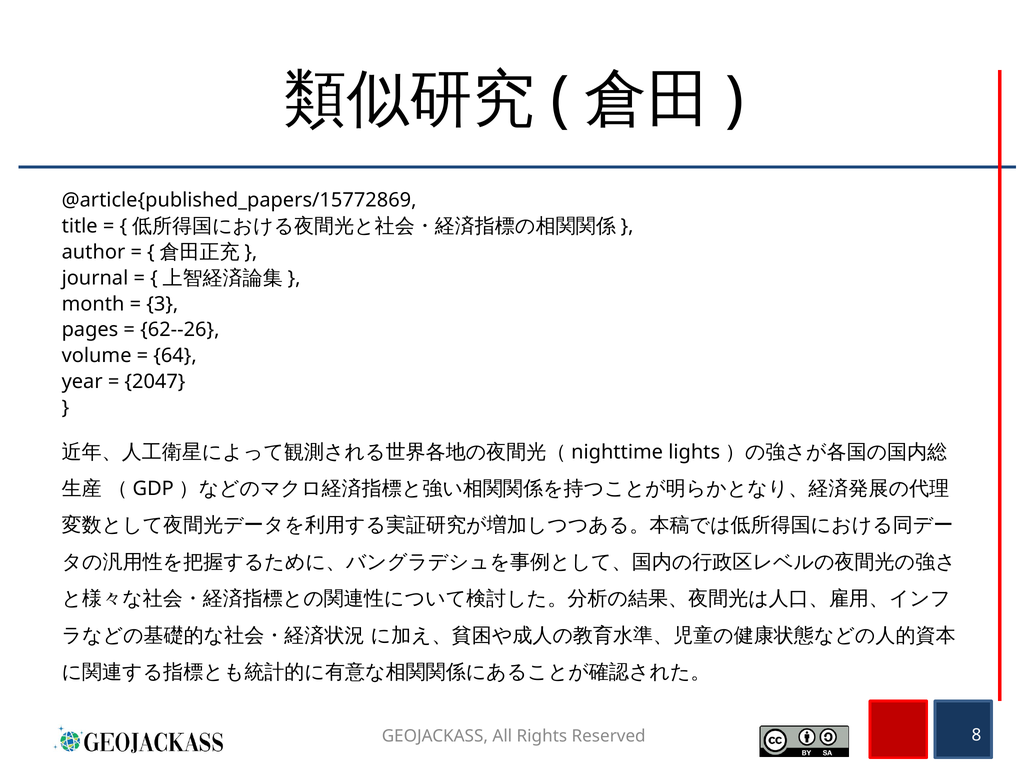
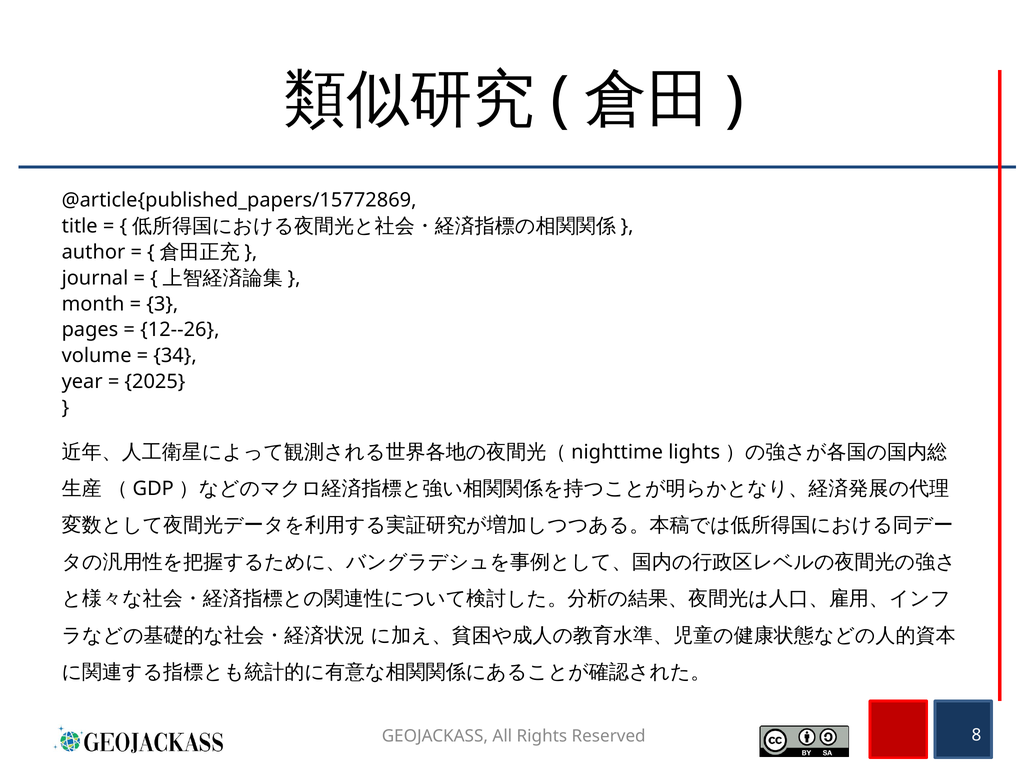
62--26: 62--26 -> 12--26 (180, 330)
64: 64 -> 34 (175, 356)
2047: 2047 -> 2025 (155, 382)
